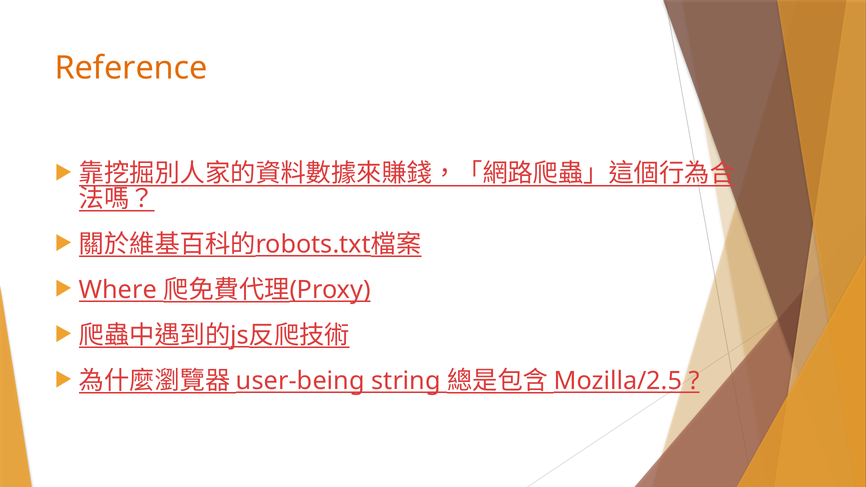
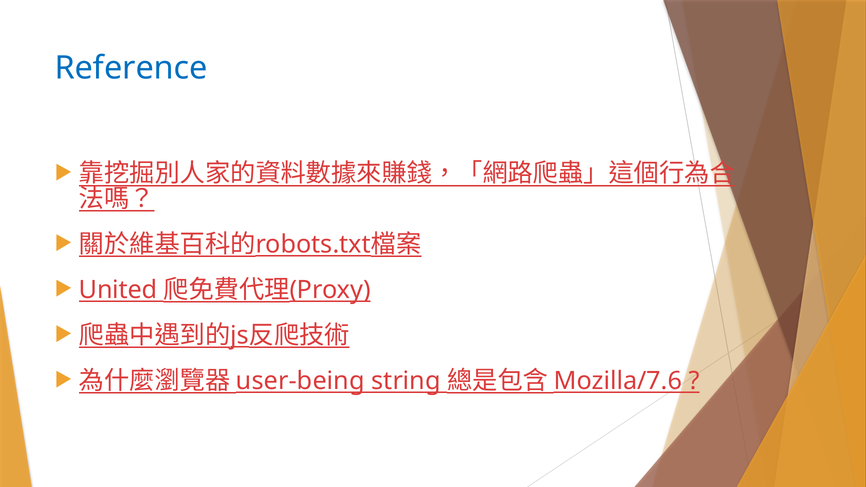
Reference colour: orange -> blue (131, 68)
Where: Where -> United (118, 290)
Mozilla/2.5: Mozilla/2.5 -> Mozilla/7.6 (618, 381)
